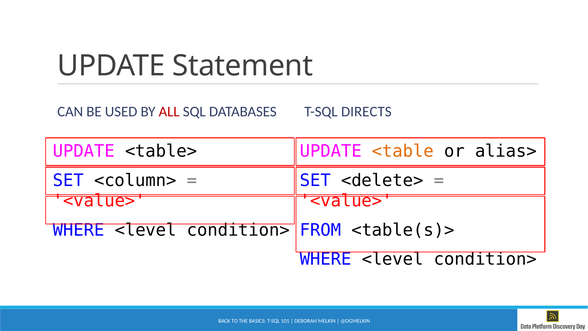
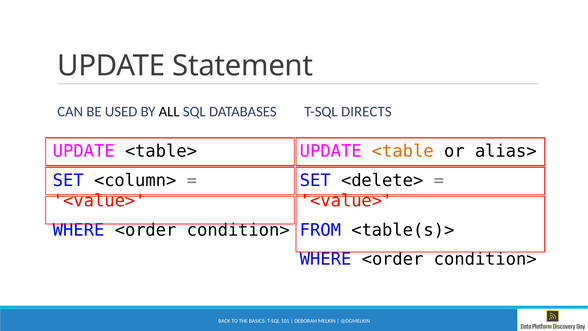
ALL colour: red -> black (169, 112)
<level: <level -> <order (146, 230)
<level: <level -> <order (393, 259)
